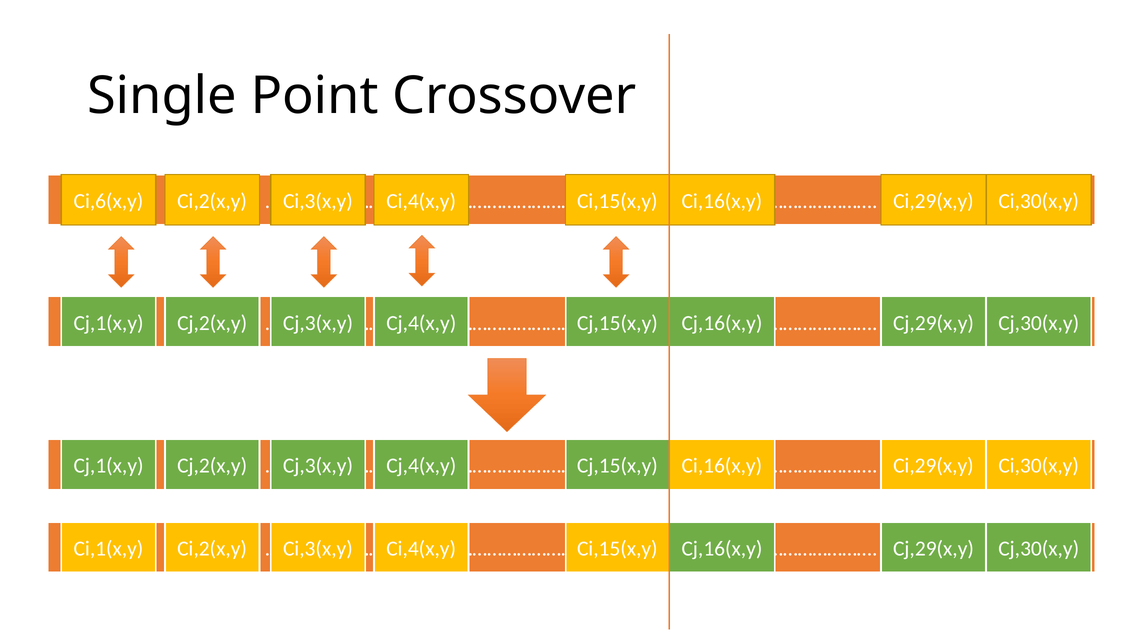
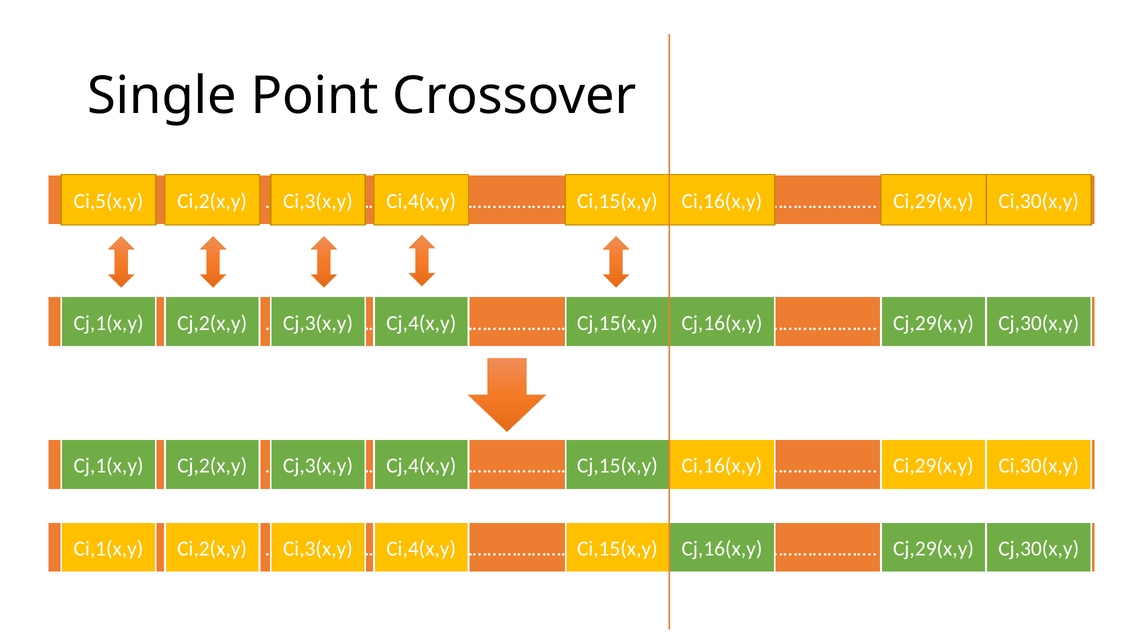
Ci,6(x,y: Ci,6(x,y -> Ci,5(x,y (108, 201)
